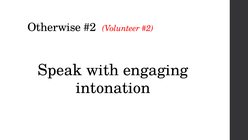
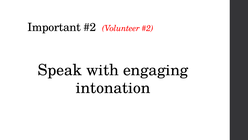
Otherwise: Otherwise -> Important (54, 27)
